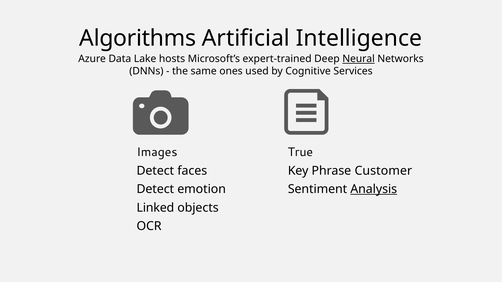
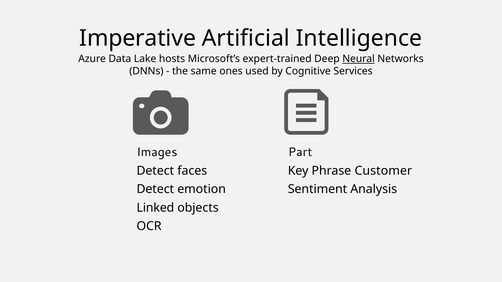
Algorithms: Algorithms -> Imperative (138, 38)
True: True -> Part (300, 152)
Analysis underline: present -> none (374, 189)
